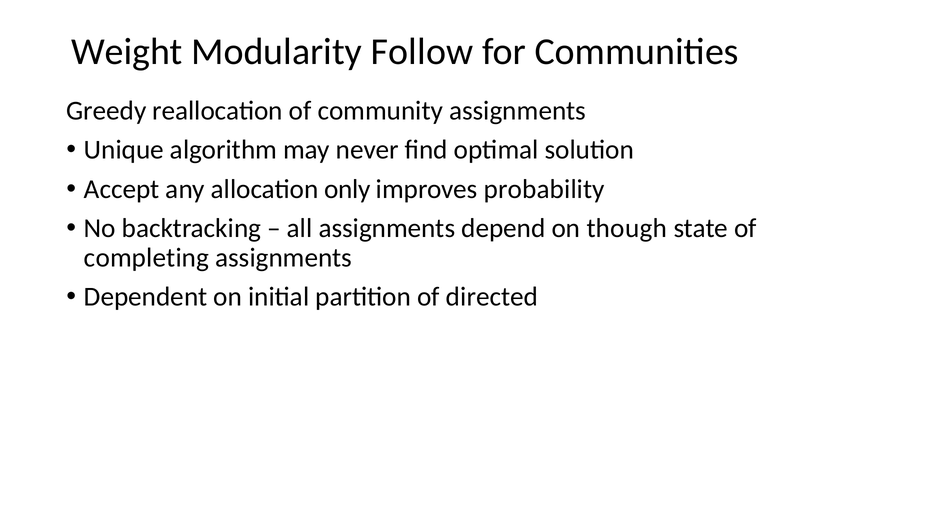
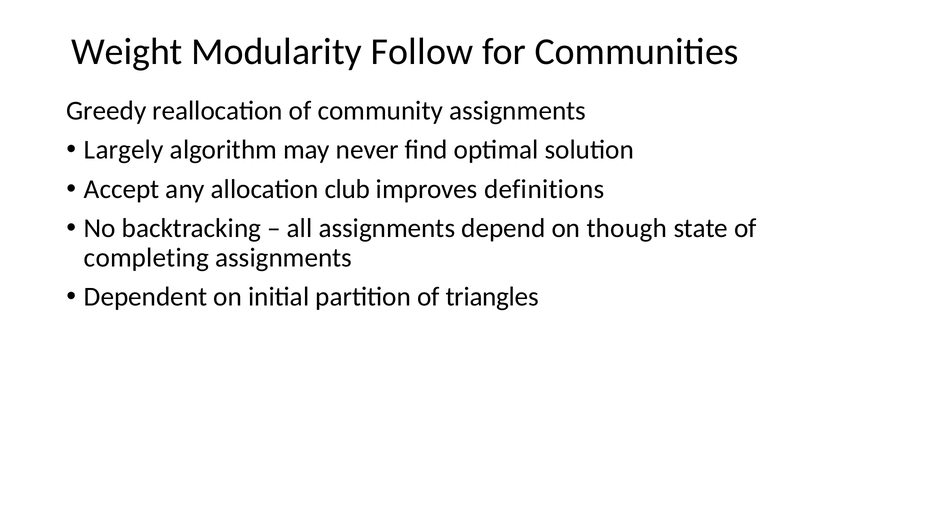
Unique: Unique -> Largely (124, 150)
only: only -> club (347, 189)
probability: probability -> definitions (544, 189)
directed: directed -> triangles (492, 296)
